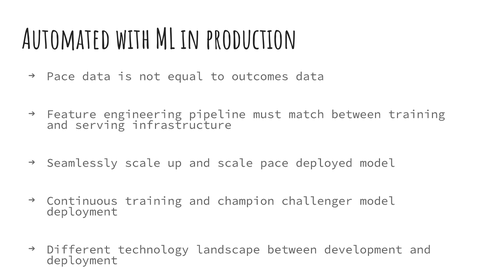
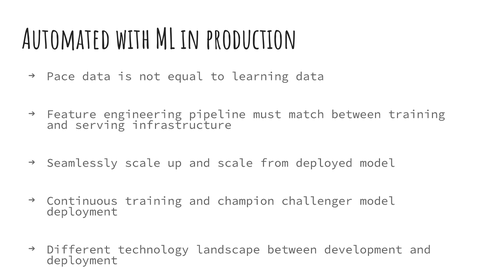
outcomes: outcomes -> learning (260, 76)
scale pace: pace -> from (274, 163)
